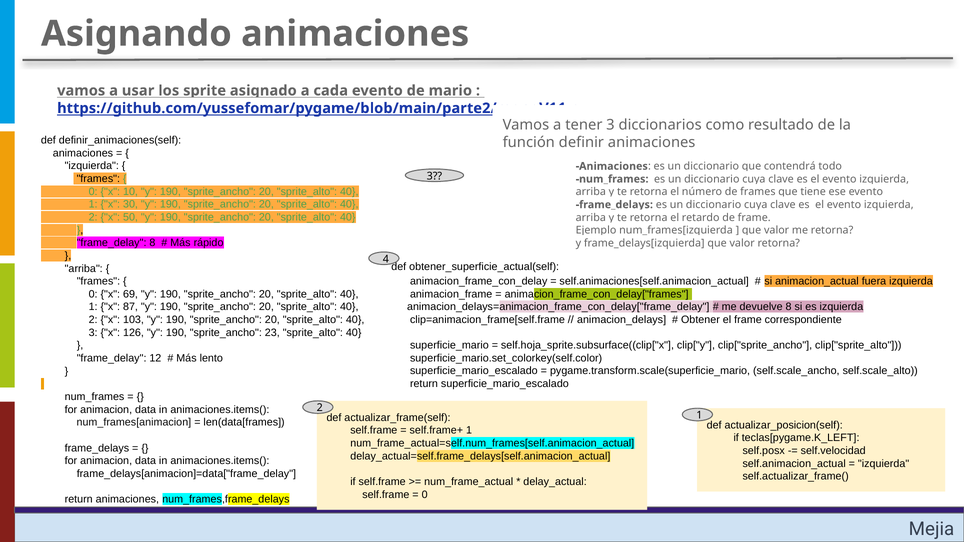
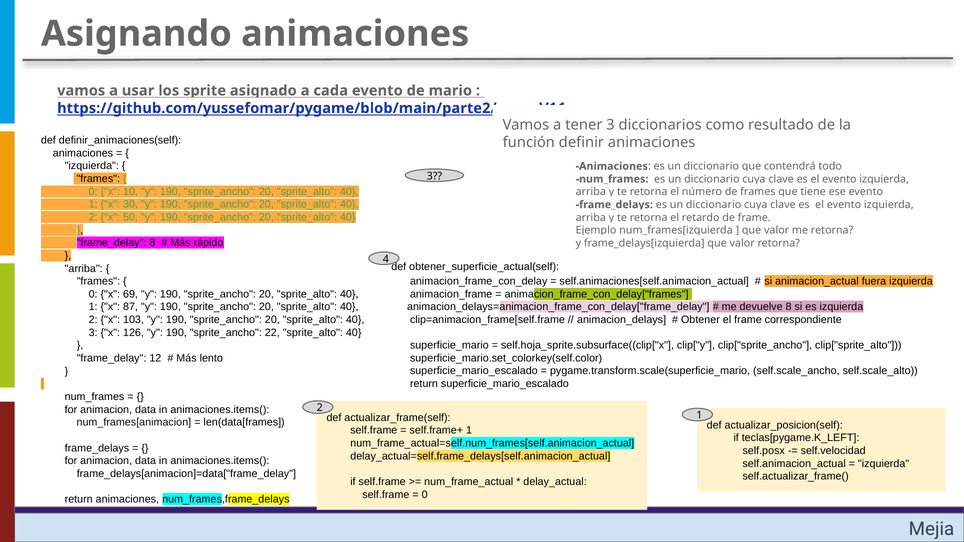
23: 23 -> 22 (272, 333)
